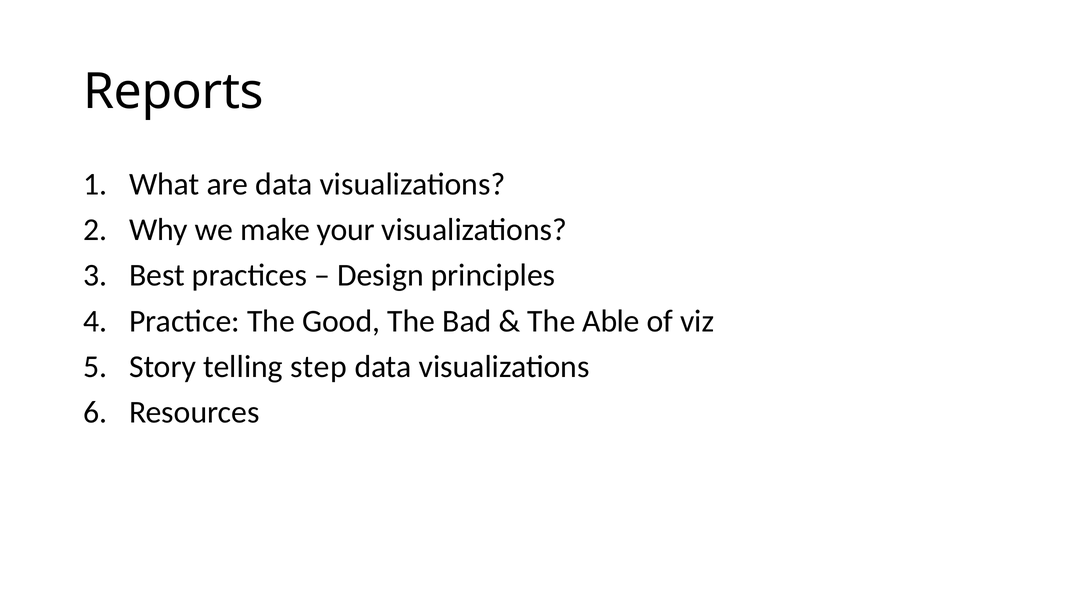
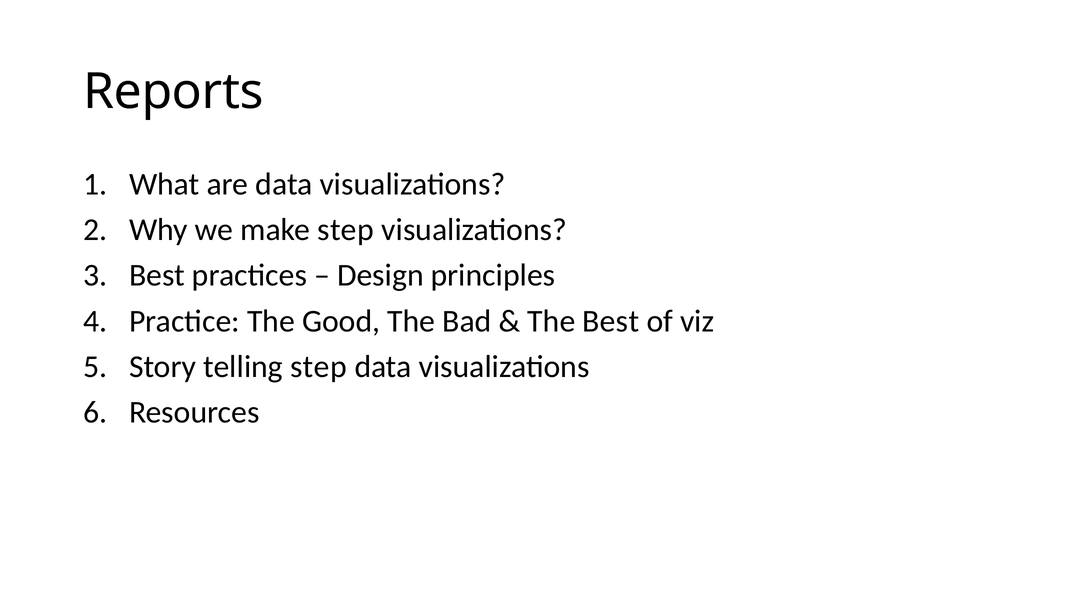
make your: your -> step (346, 230)
The Able: Able -> Best (611, 321)
